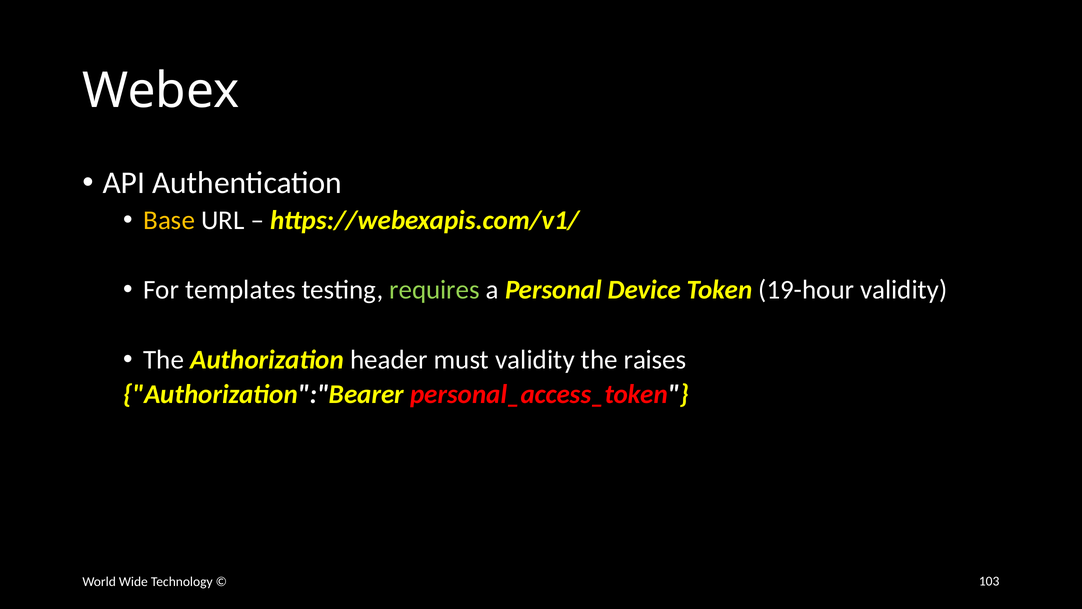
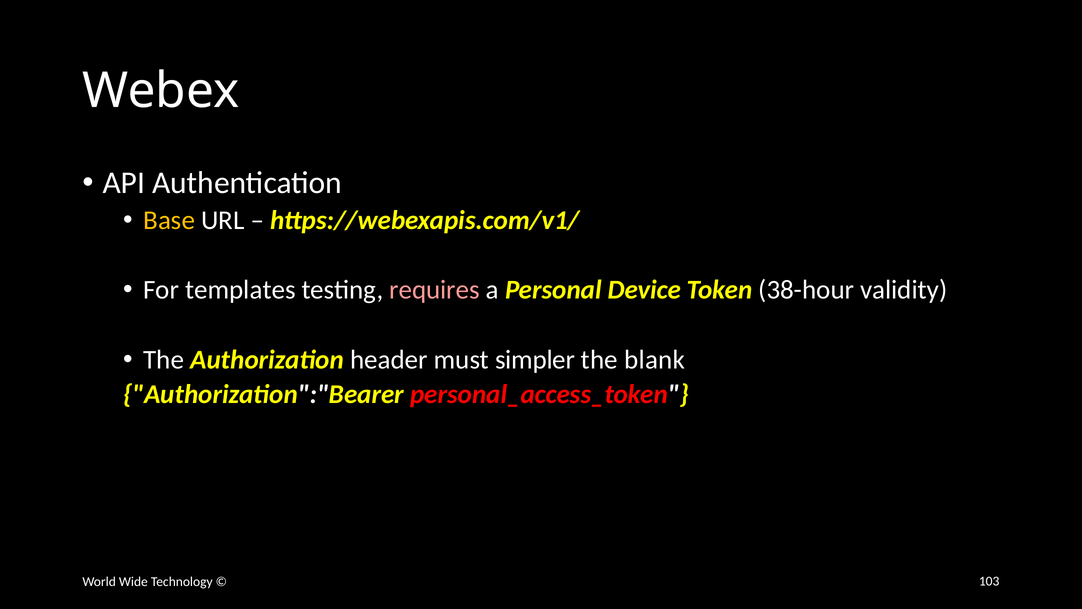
requires colour: light green -> pink (434, 290)
19-hour: 19-hour -> 38-hour (806, 290)
must validity: validity -> simpler (535, 359)
raises: raises -> blank (655, 359)
